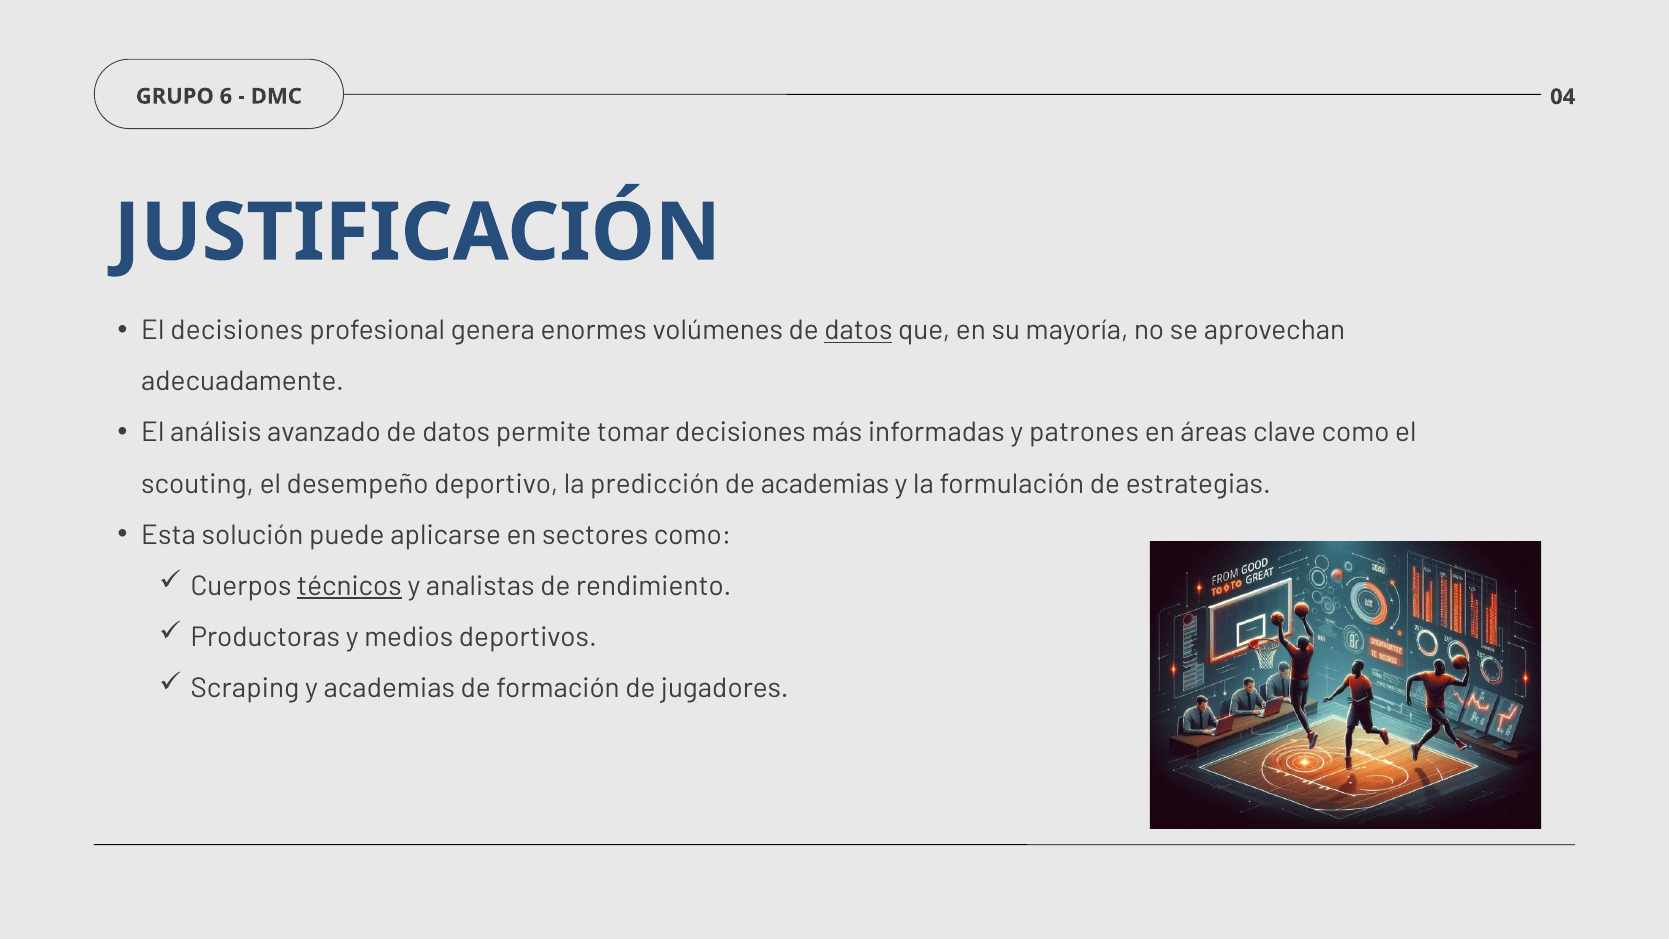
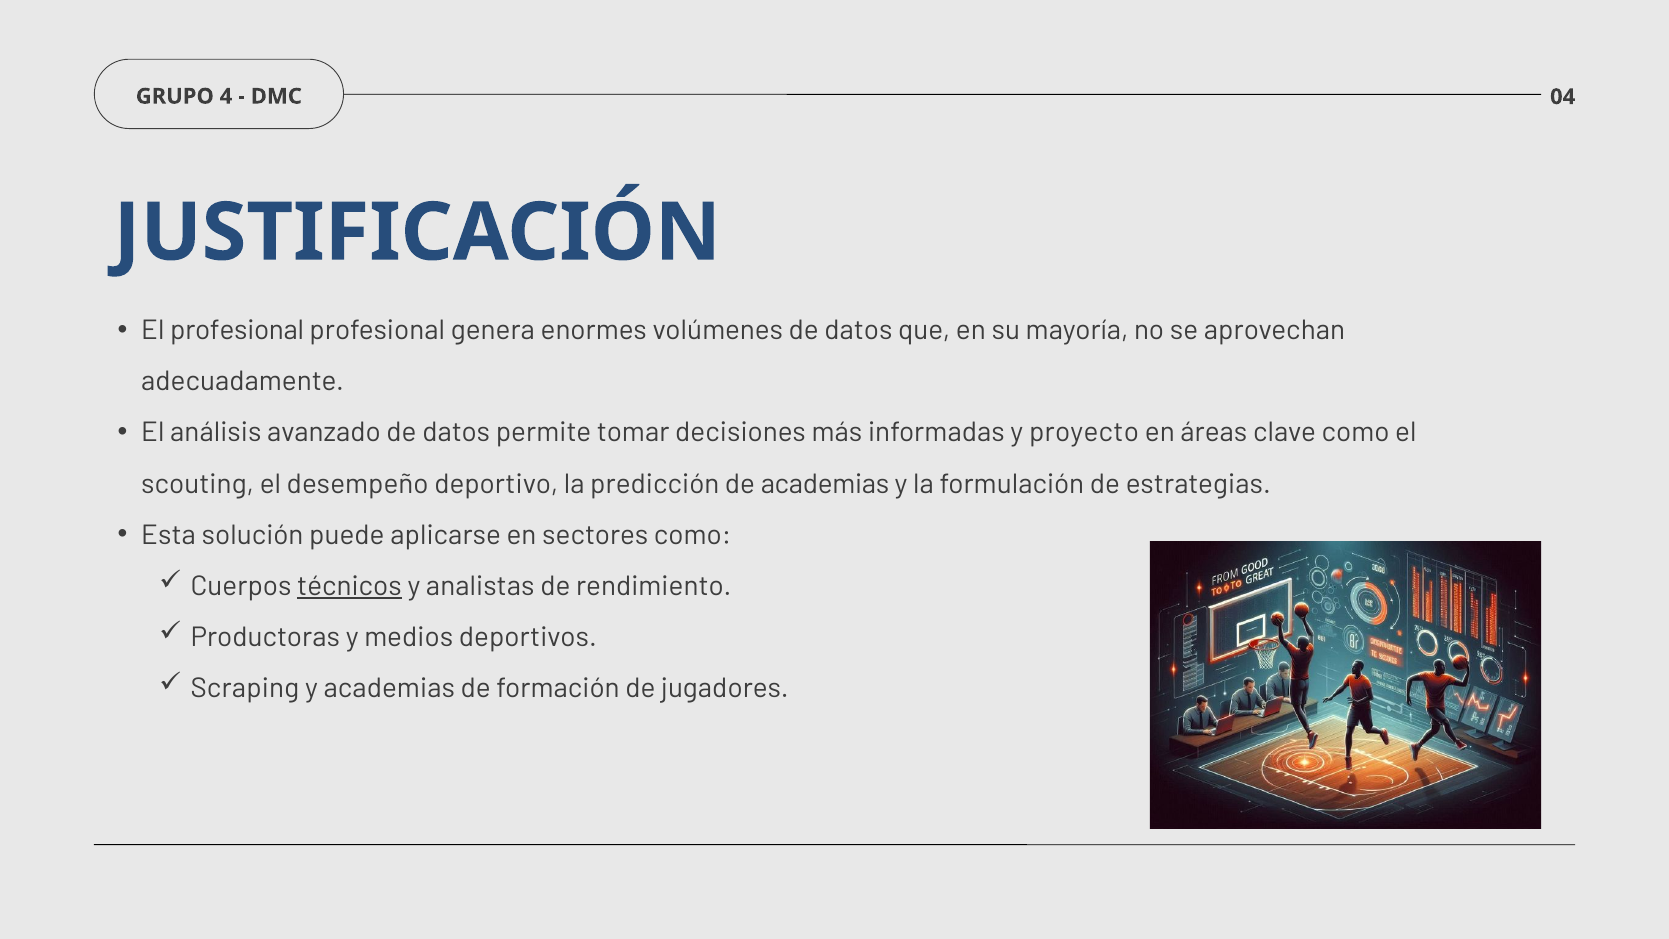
6: 6 -> 4 (226, 96)
El decisiones: decisiones -> profesional (237, 330)
datos underline: present -> none (858, 330)
patrones: patrones -> proyecto (1084, 433)
